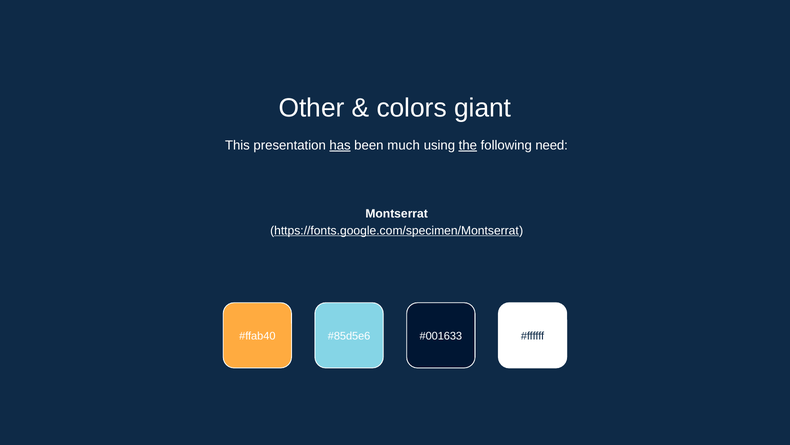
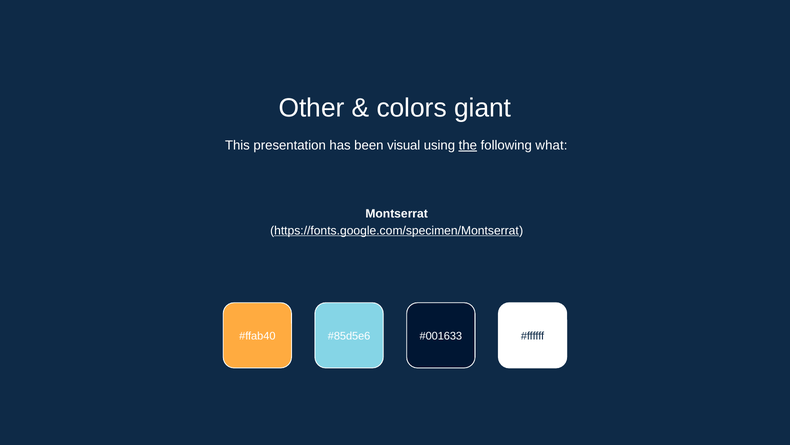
has underline: present -> none (340, 145)
much: much -> visual (404, 145)
need: need -> what (551, 145)
